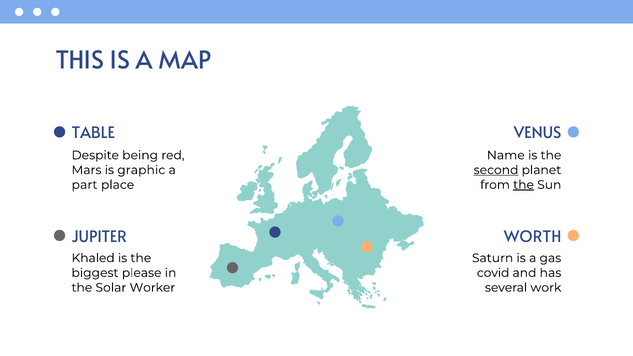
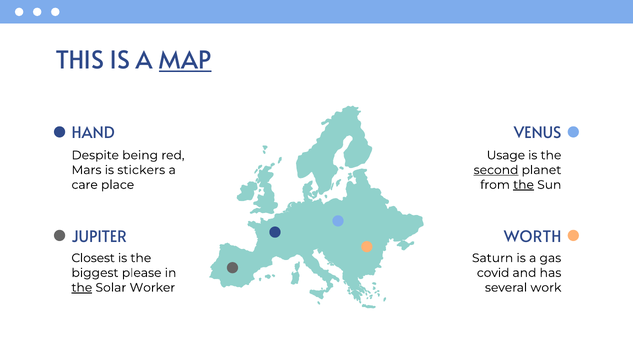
MAP underline: none -> present (185, 61)
TABLE: TABLE -> HAND (93, 133)
Name: Name -> Usage (506, 155)
graphic: graphic -> stickers (141, 170)
part: part -> care (85, 185)
Khaled: Khaled -> Closest (93, 258)
the underline: none -> present (82, 288)
